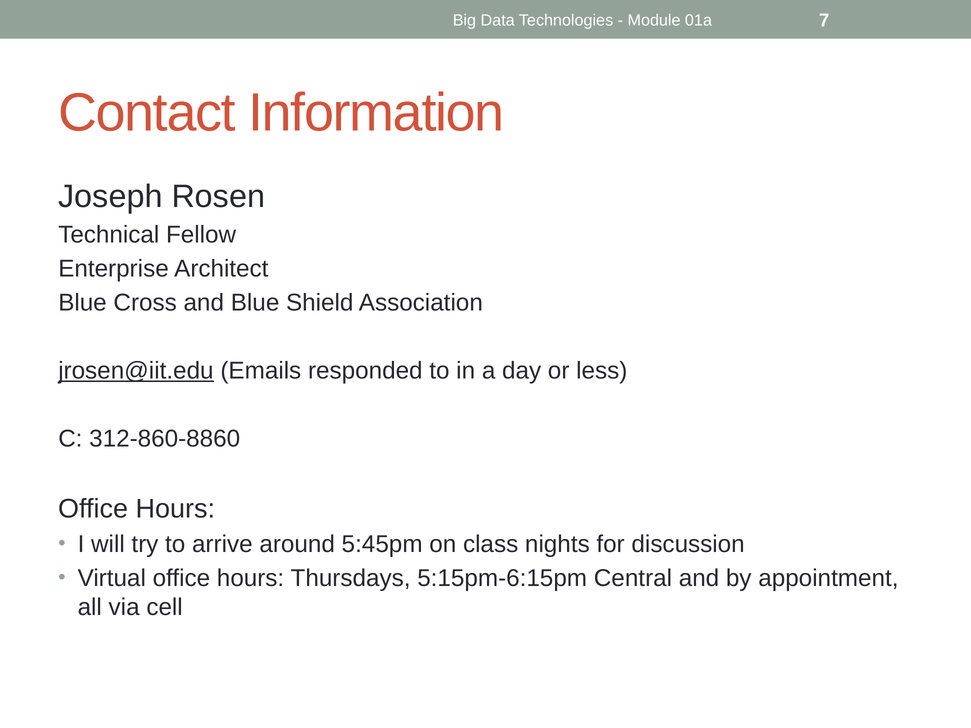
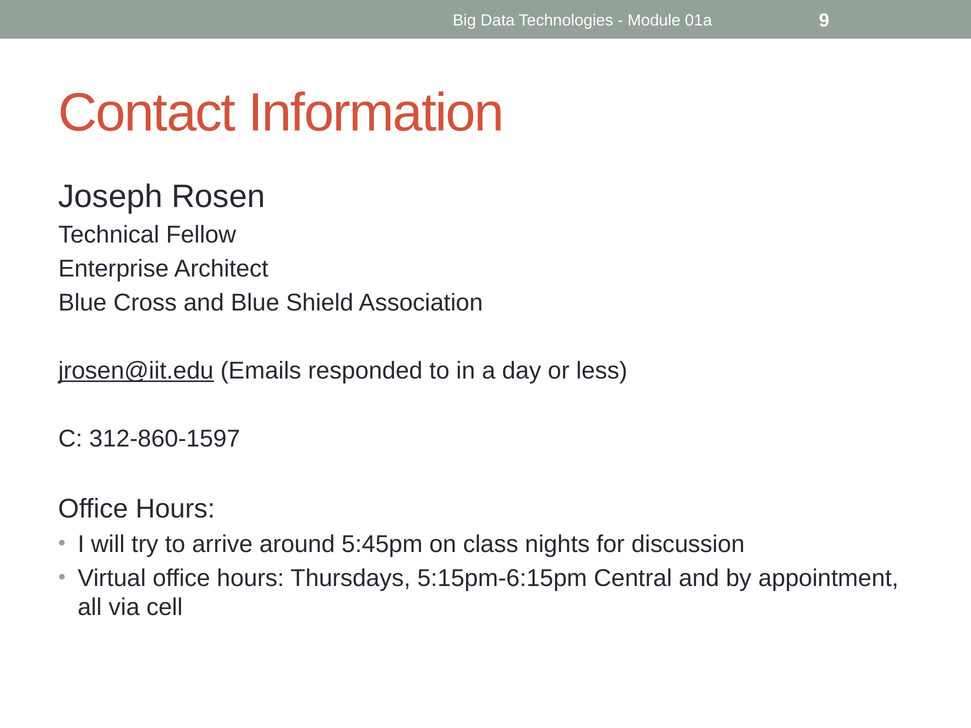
7: 7 -> 9 (824, 21)
312-860-8860: 312-860-8860 -> 312-860-1597 (165, 439)
